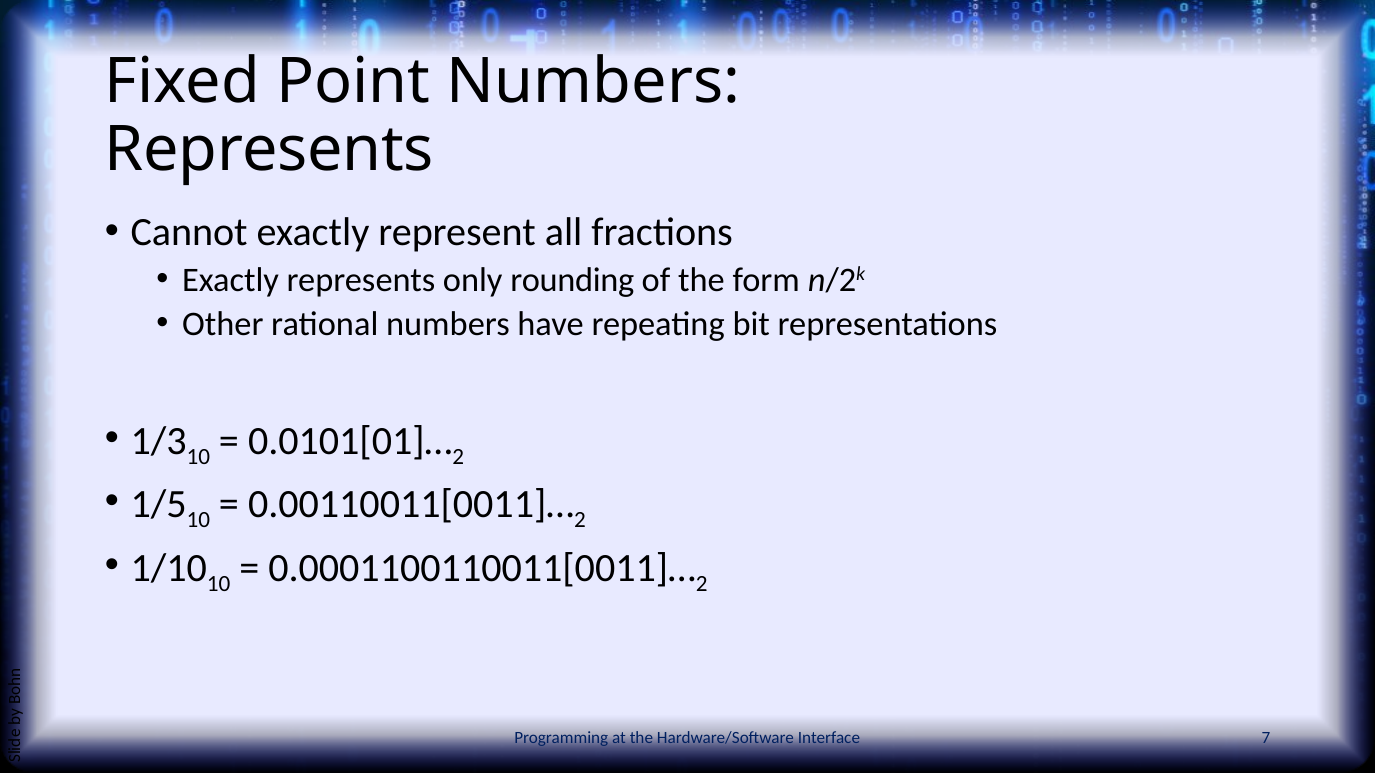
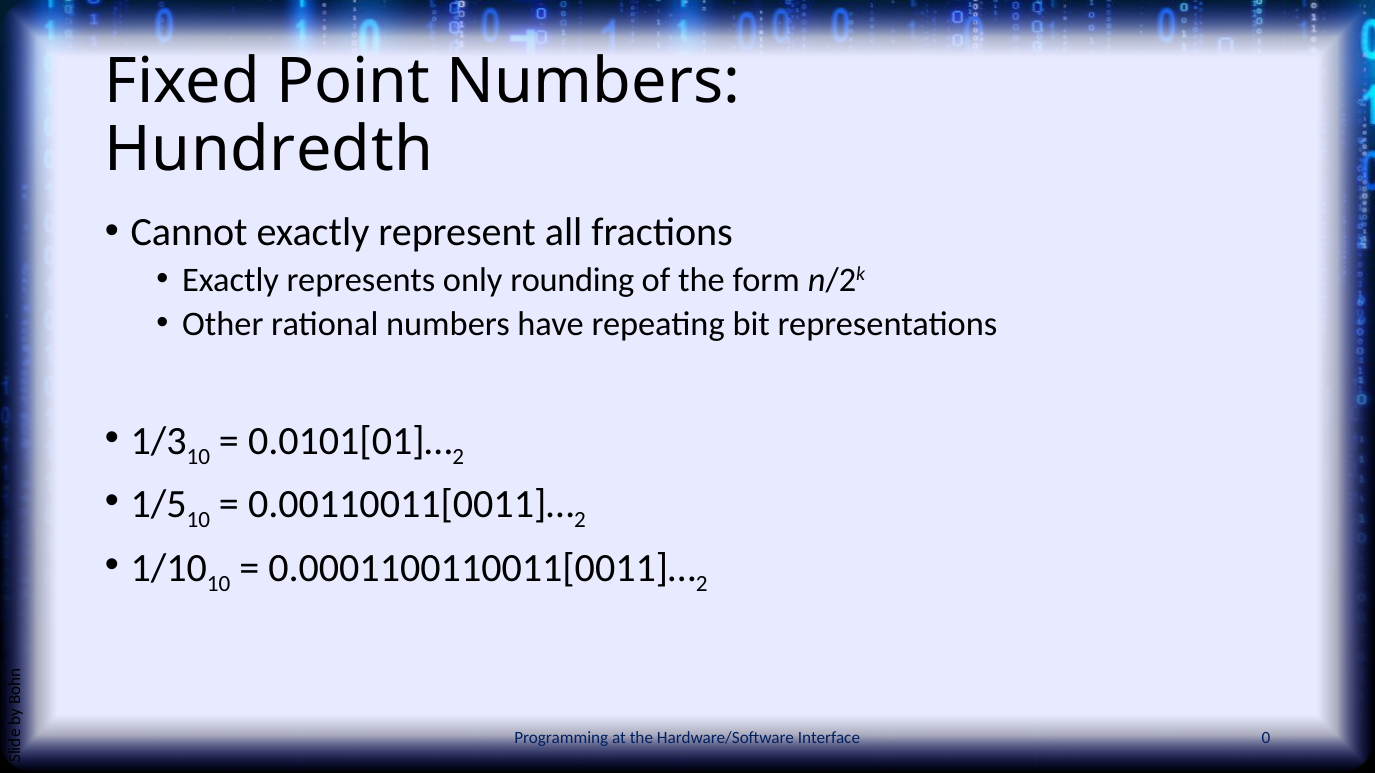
Represents: Represents -> Hundredth (269, 150)
7: 7 -> 0 (1266, 738)
